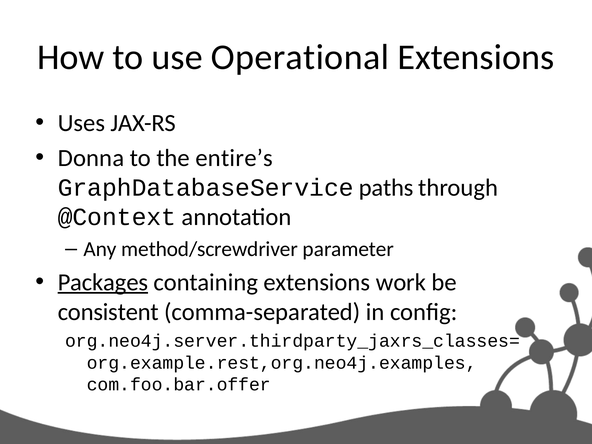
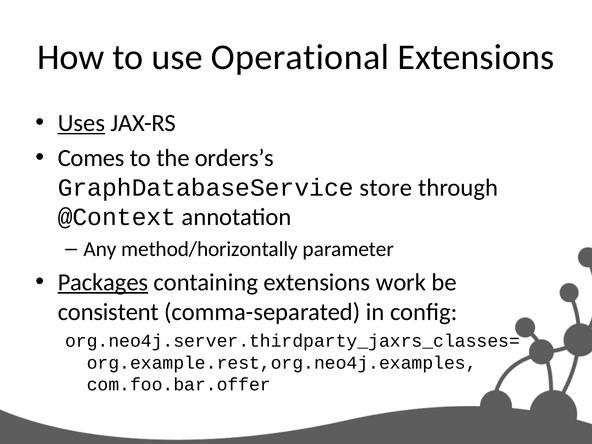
Uses underline: none -> present (81, 123)
Donna: Donna -> Comes (91, 158)
entire’s: entire’s -> orders’s (234, 158)
paths: paths -> store (386, 188)
method/screwdriver: method/screwdriver -> method/horizontally (210, 249)
